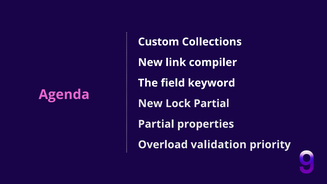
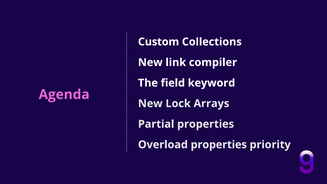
Lock Partial: Partial -> Arrays (211, 103)
Overload validation: validation -> properties (219, 145)
